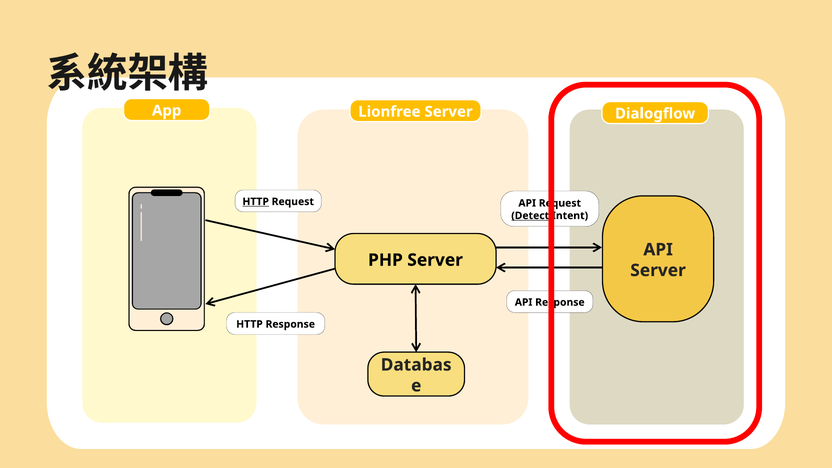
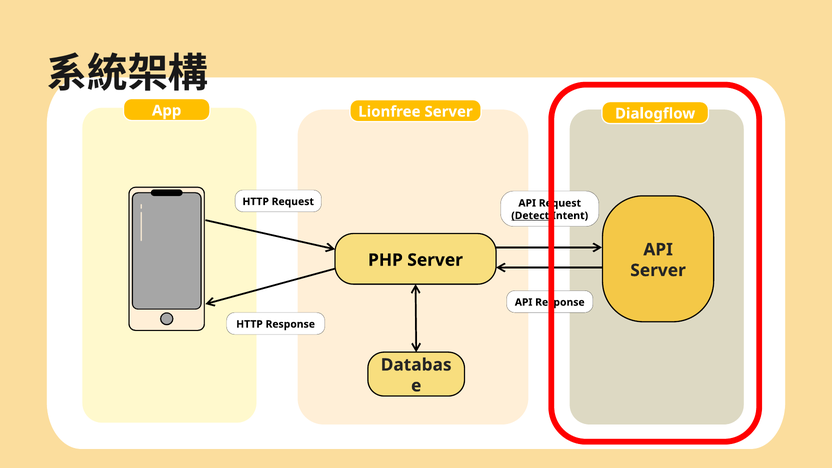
HTTP underline: present -> none (256, 202)
